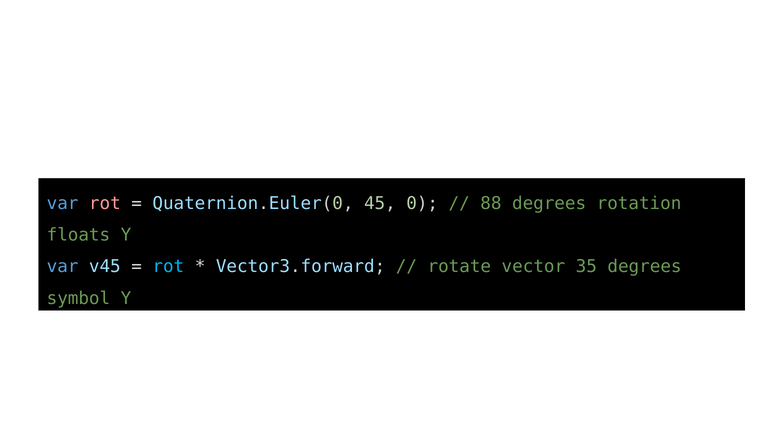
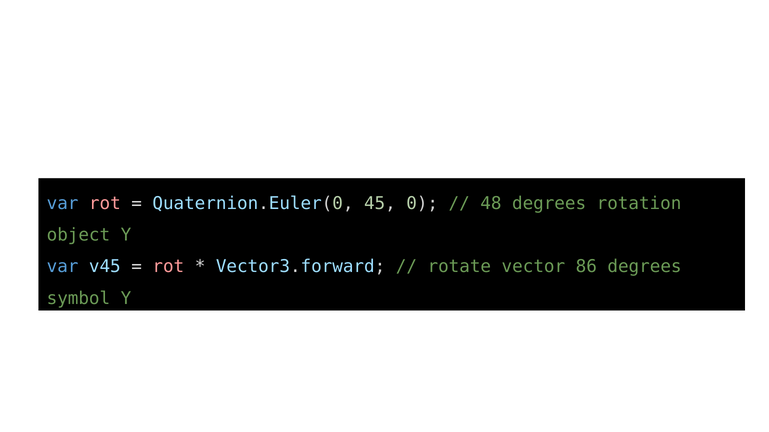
88: 88 -> 48 (491, 204)
floats: floats -> object (78, 235)
rot colour: light blue -> pink (168, 267)
35: 35 -> 86 (586, 267)
